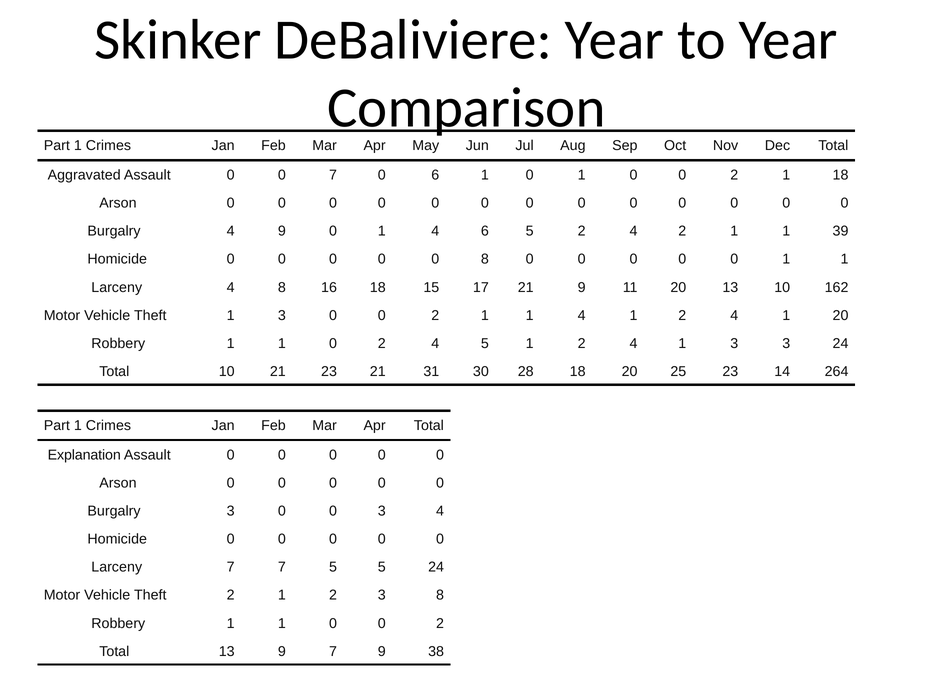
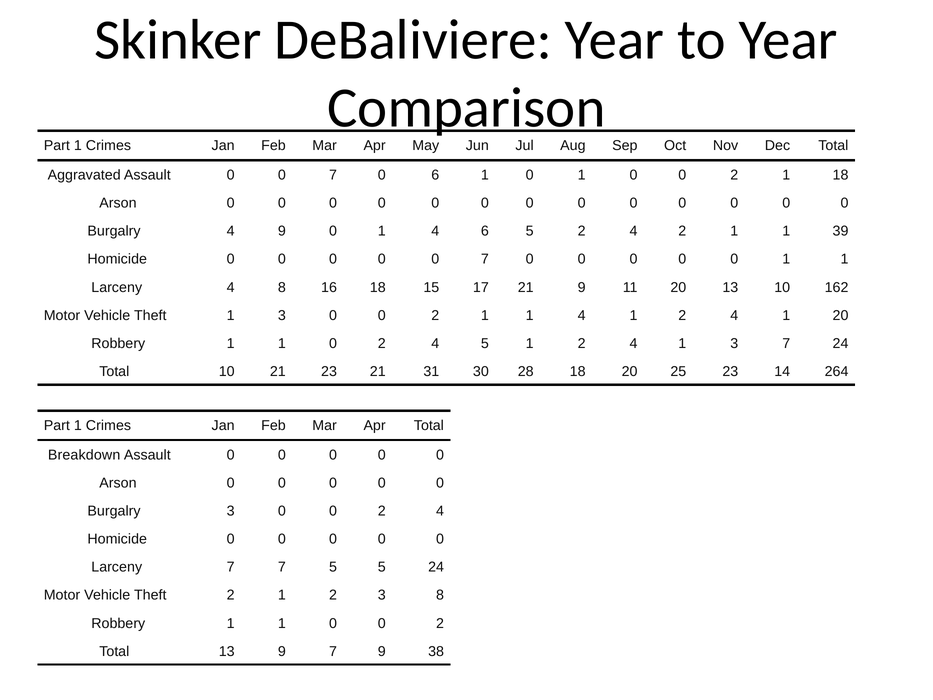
0 0 0 8: 8 -> 7 (485, 259)
3 3: 3 -> 7 (786, 343)
Explanation: Explanation -> Breakdown (84, 455)
3: 3 -> 2 (382, 511)
